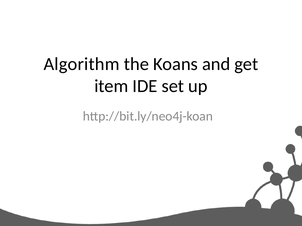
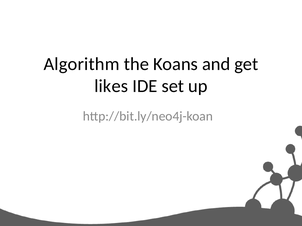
item: item -> likes (111, 86)
